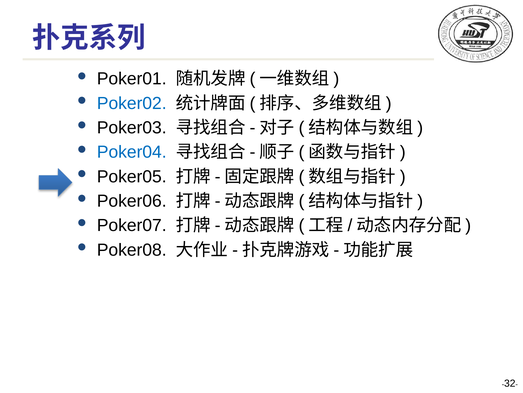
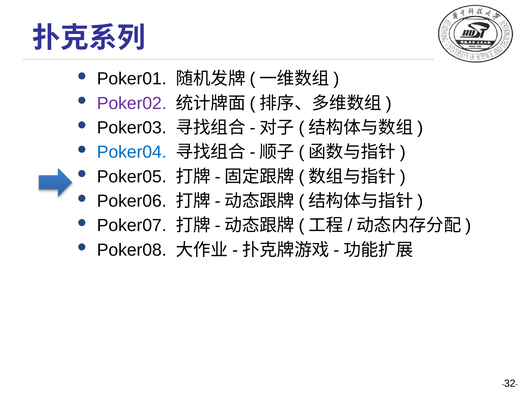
Poker02 colour: blue -> purple (132, 103)
